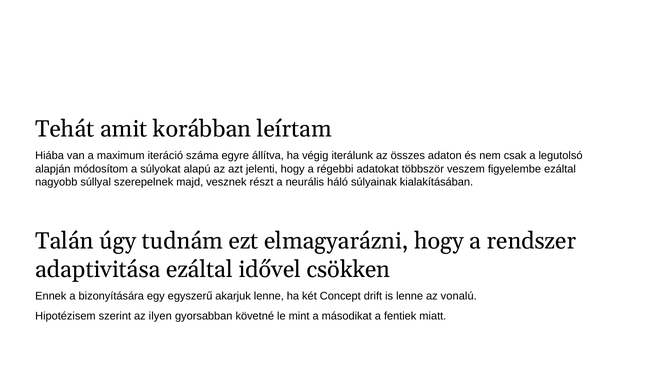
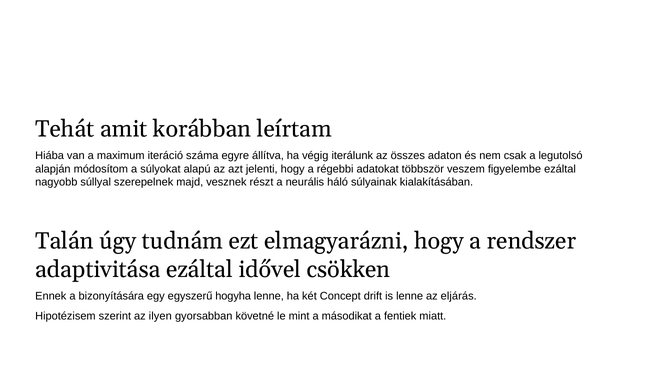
akarjuk: akarjuk -> hogyha (233, 296)
vonalú: vonalú -> eljárás (459, 296)
